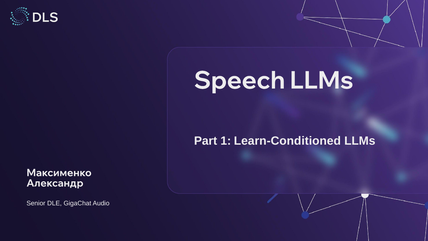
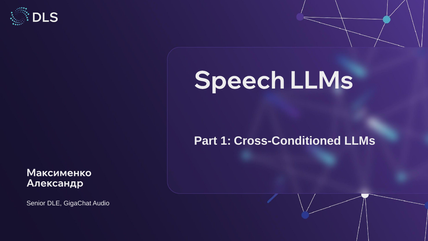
Learn-Conditioned: Learn-Conditioned -> Cross-Conditioned (287, 141)
